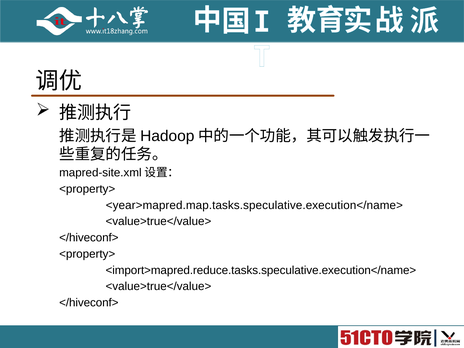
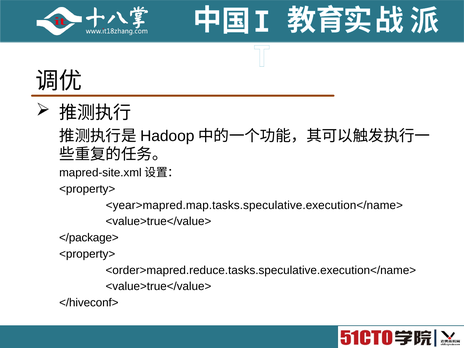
</hiveconf>: </hiveconf> -> </package> (89, 238)
<import>mapred.reduce.tasks.speculative.execution</name>: <import>mapred.reduce.tasks.speculative.execution</name> -> <order>mapred.reduce.tasks.speculative.execution</name> (261, 270)
